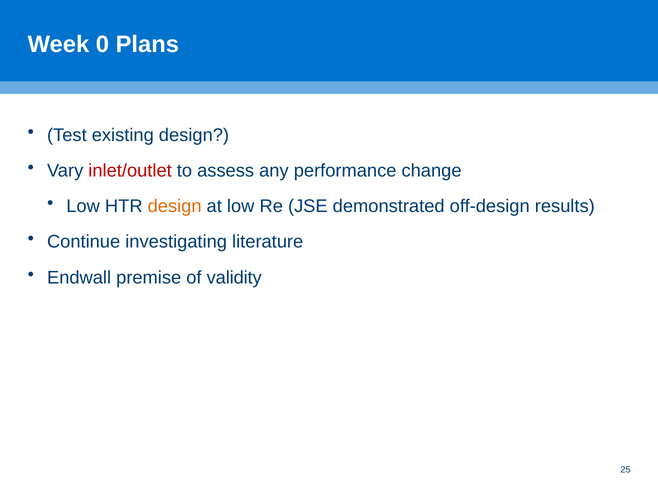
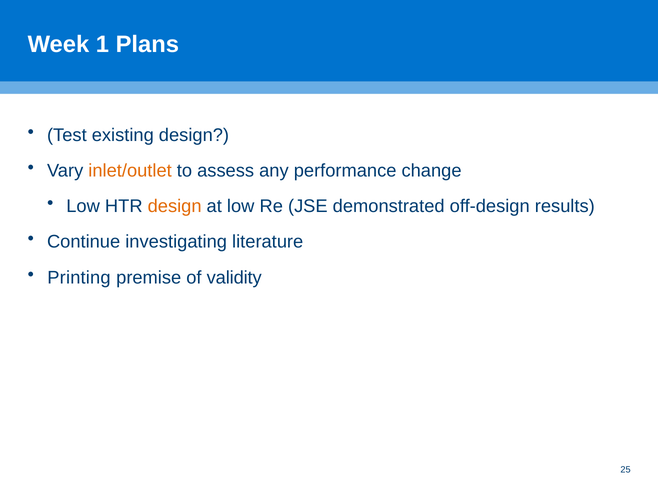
0: 0 -> 1 (102, 45)
inlet/outlet colour: red -> orange (130, 171)
Endwall: Endwall -> Printing (79, 278)
